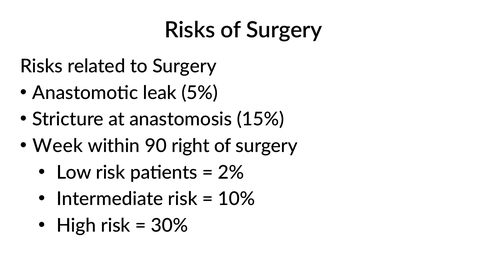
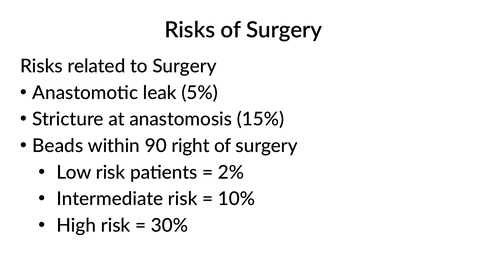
Week: Week -> Beads (58, 146)
